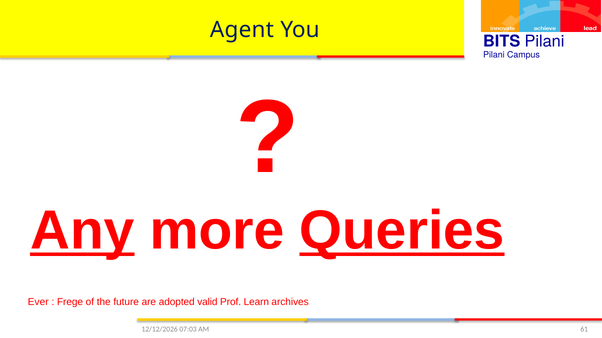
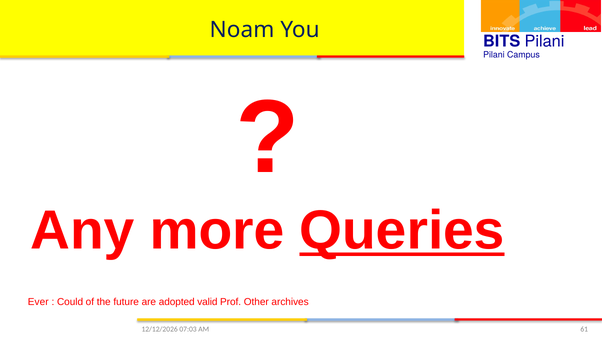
Agent: Agent -> Noam (242, 30)
Any underline: present -> none (82, 231)
Frege: Frege -> Could (70, 303)
Learn: Learn -> Other (256, 303)
